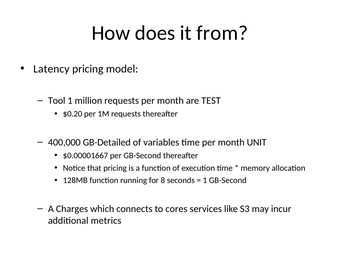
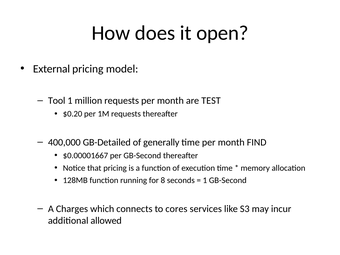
from: from -> open (222, 33)
Latency: Latency -> External (51, 69)
variables: variables -> generally (161, 142)
UNIT: UNIT -> FIND (257, 142)
metrics: metrics -> allowed (106, 221)
